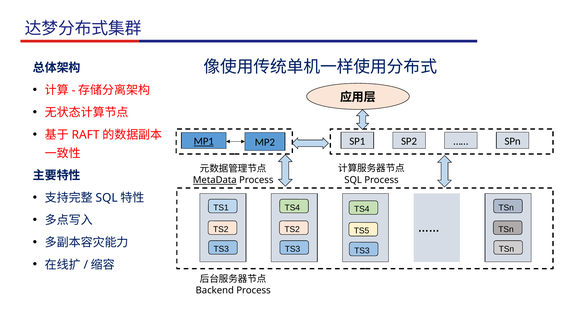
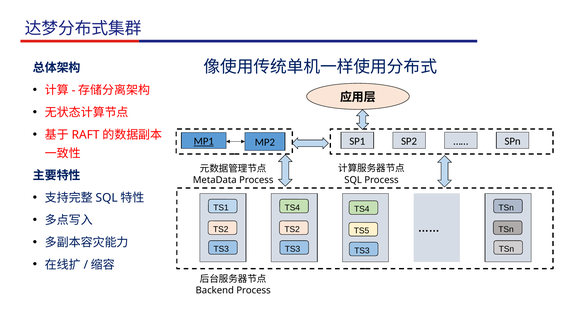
MetaData underline: present -> none (215, 180)
